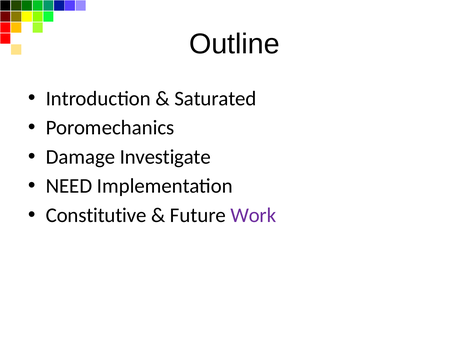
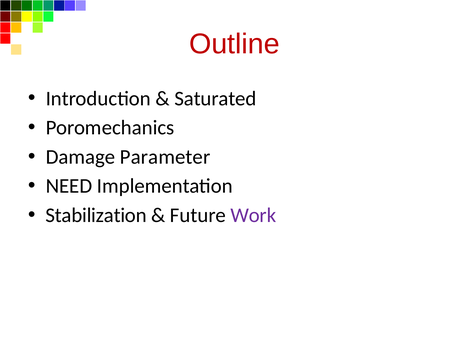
Outline colour: black -> red (234, 44)
Investigate: Investigate -> Parameter (165, 157)
Constitutive: Constitutive -> Stabilization (96, 215)
